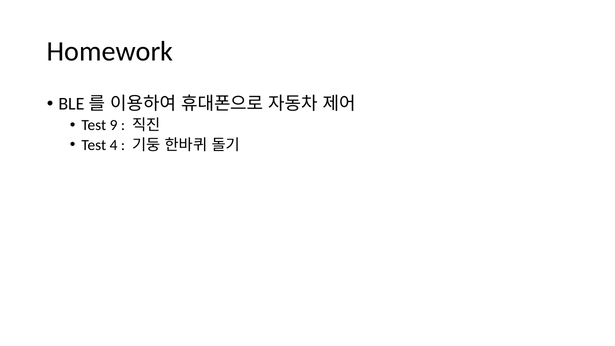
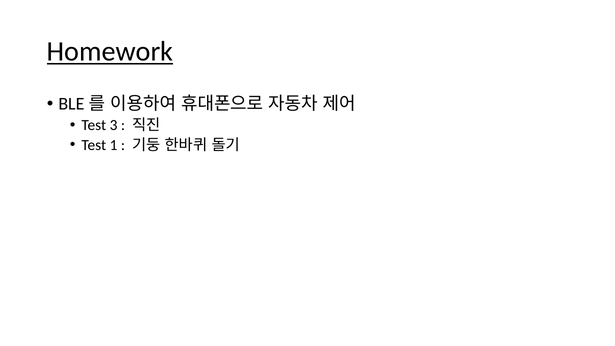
Homework underline: none -> present (110, 52)
9: 9 -> 3 (114, 125)
4: 4 -> 1 (114, 145)
